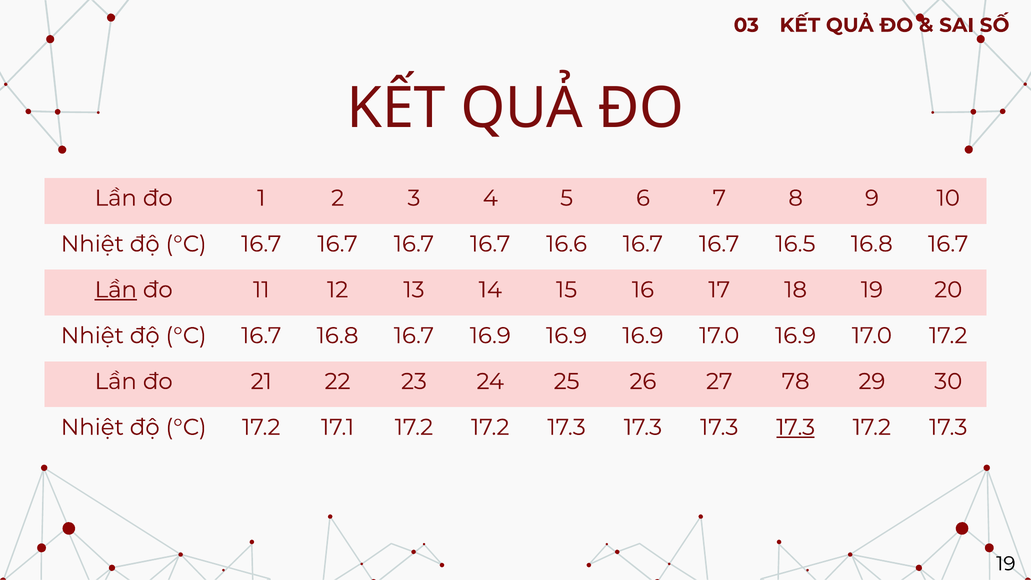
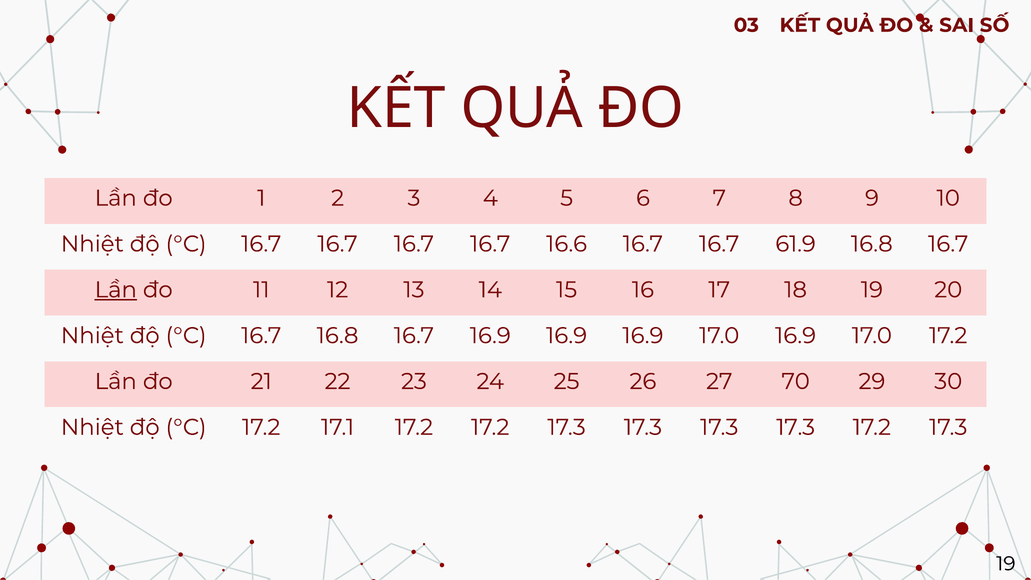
16.5: 16.5 -> 61.9 (796, 244)
78: 78 -> 70 (796, 381)
17.3 underline: present -> none (796, 427)
